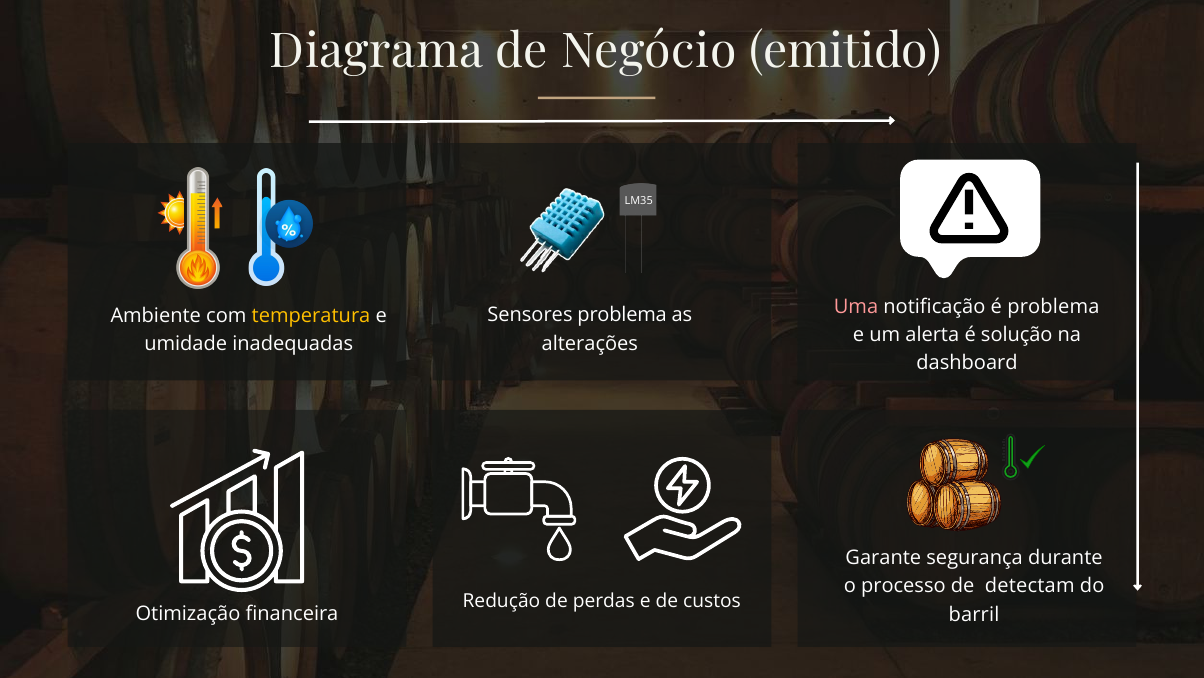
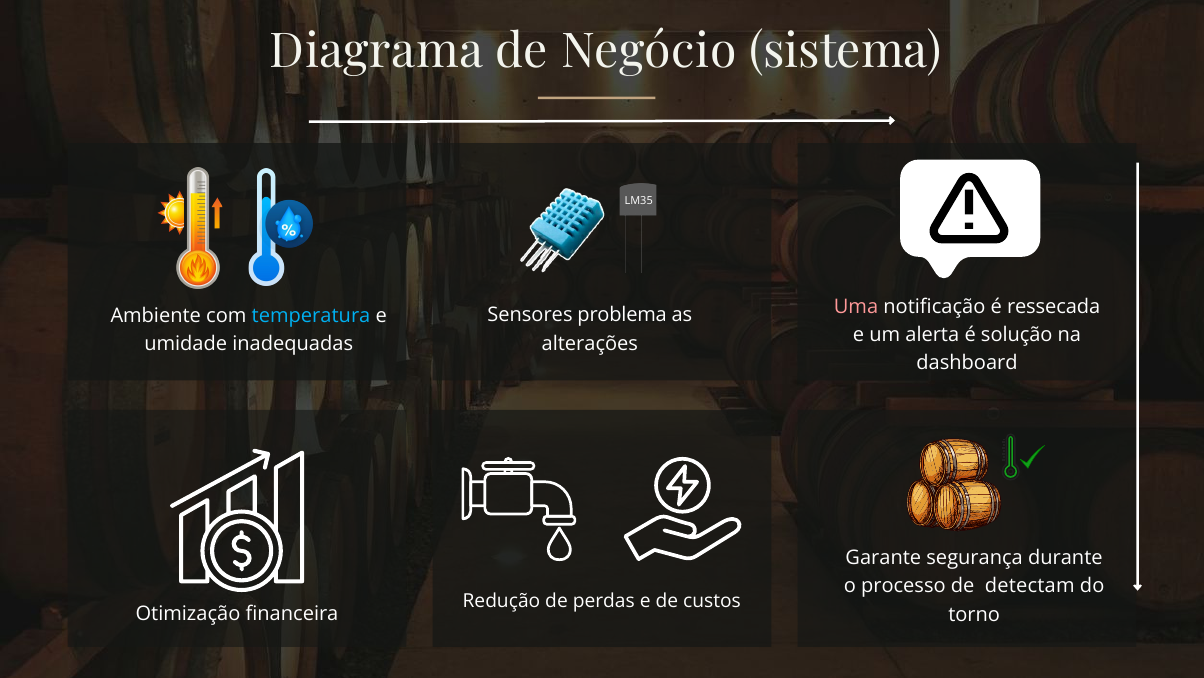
emitido: emitido -> sistema (846, 51)
é problema: problema -> ressecada (1054, 306)
temperatura colour: yellow -> light blue (311, 315)
barril: barril -> torno (974, 614)
